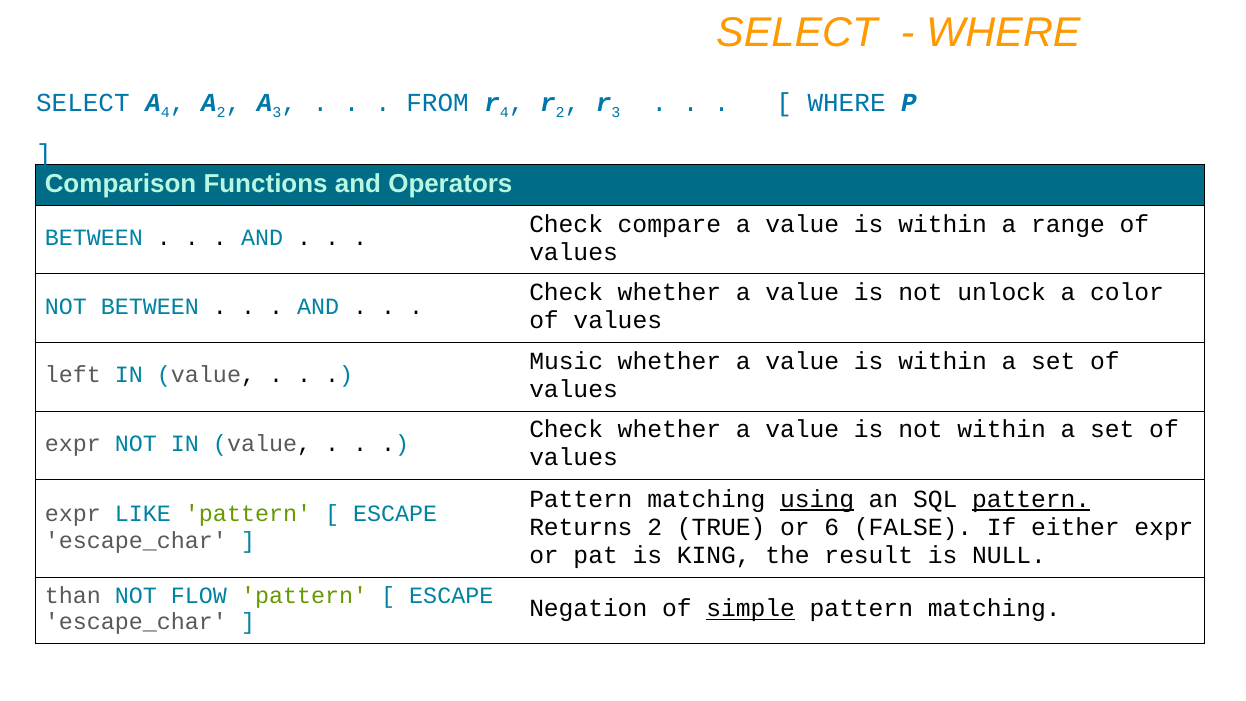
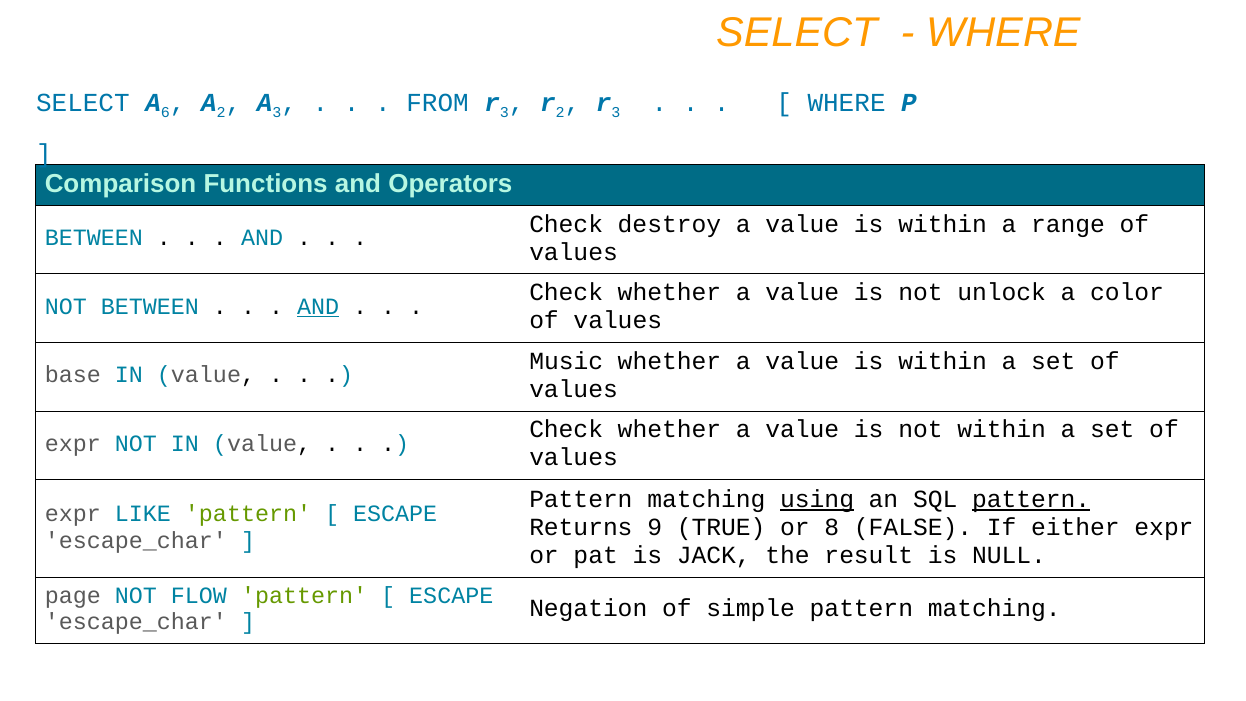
A 4: 4 -> 6 (165, 113)
4: 4 -> 3 (504, 113)
compare: compare -> destroy (669, 224)
AND underline: none -> present (318, 307)
left: left -> base (73, 375)
Returns 2: 2 -> 9 (655, 527)
6: 6 -> 8 (832, 527)
KING: KING -> JACK (714, 555)
than: than -> page (73, 596)
simple underline: present -> none (751, 609)
